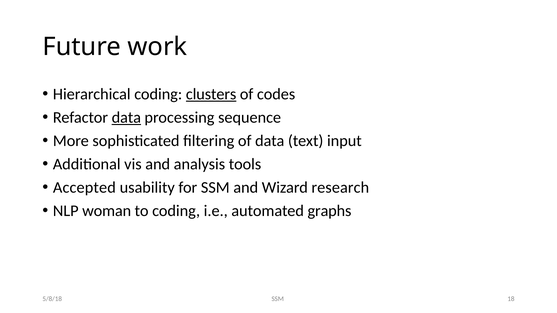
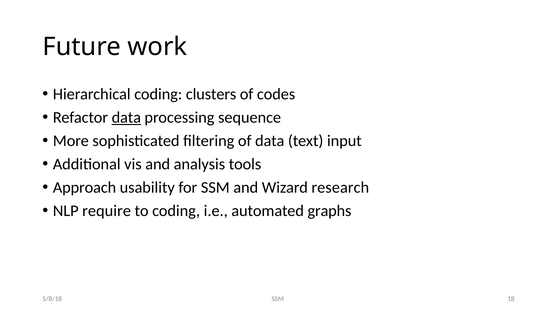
clusters underline: present -> none (211, 94)
Accepted: Accepted -> Approach (85, 188)
woman: woman -> require (107, 211)
